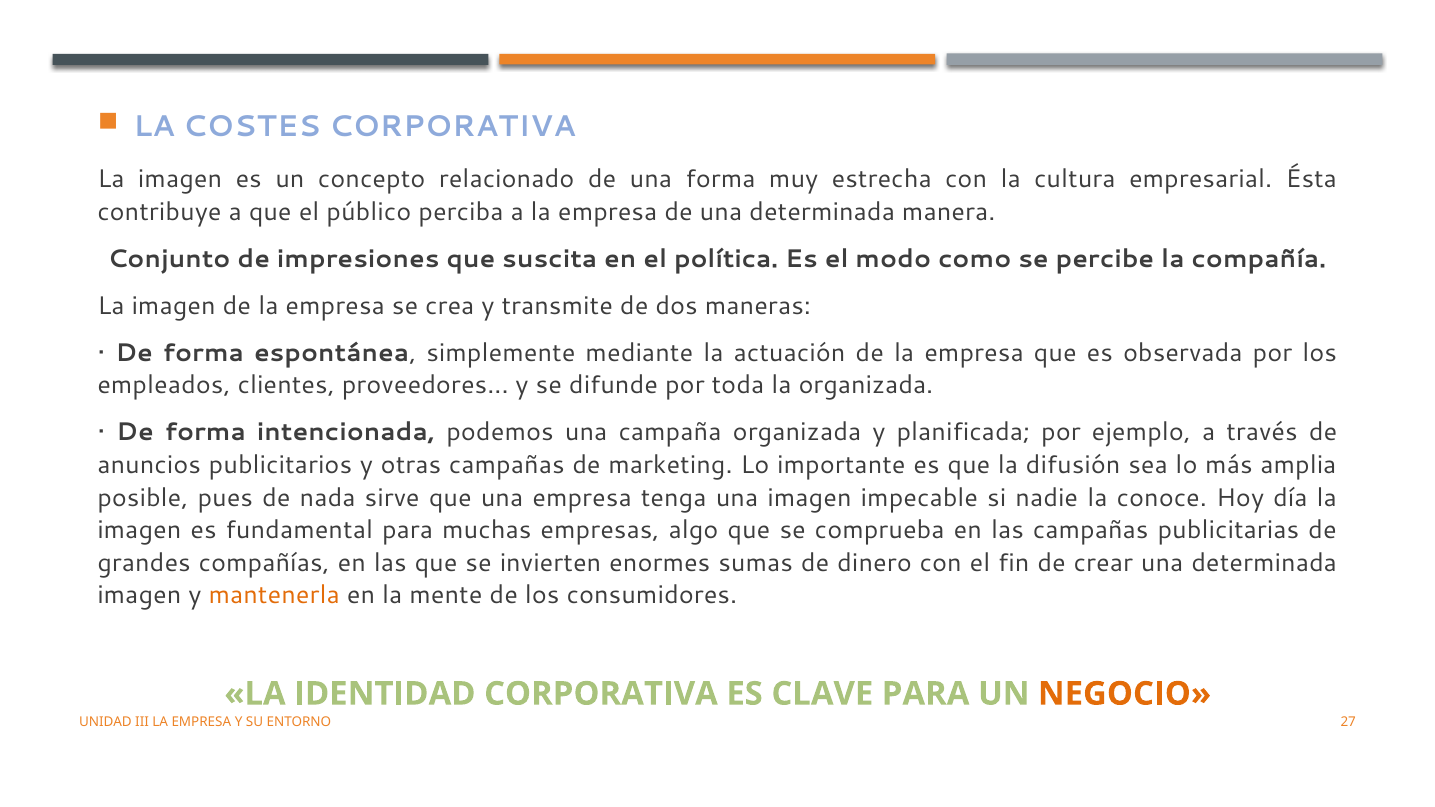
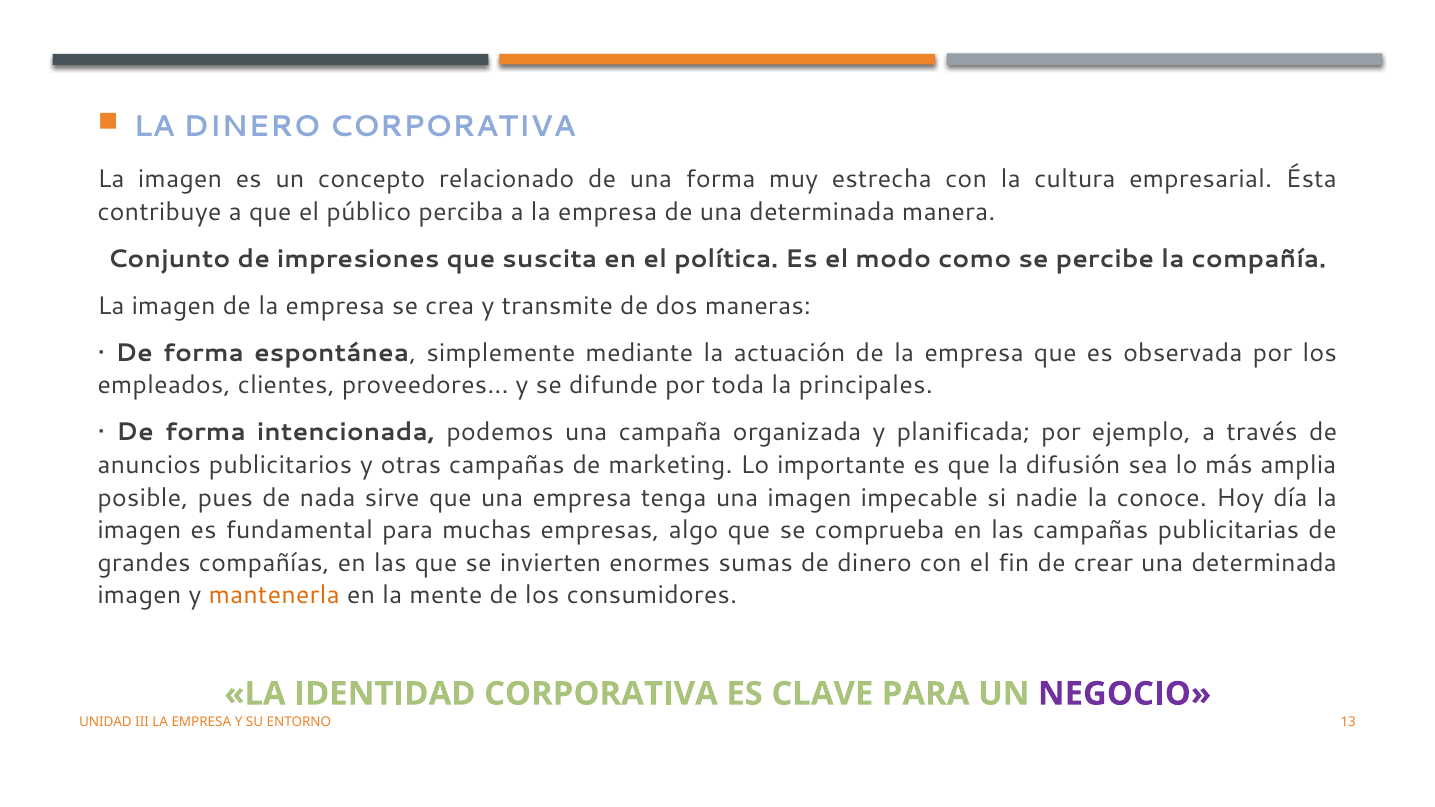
LA COSTES: COSTES -> DINERO (252, 127)
la organizada: organizada -> principales (866, 385)
NEGOCIO colour: orange -> purple (1125, 694)
27: 27 -> 13 (1348, 722)
